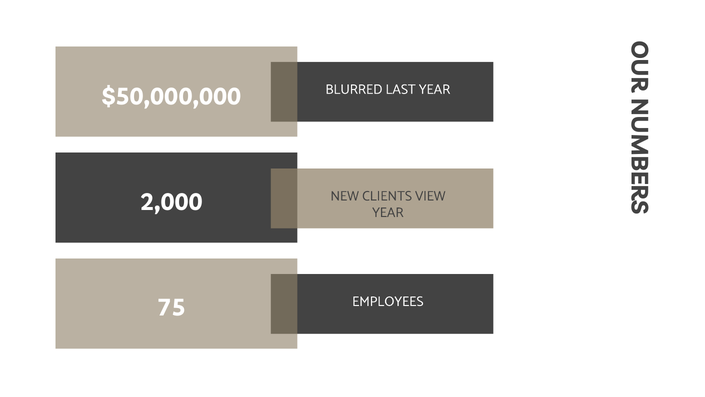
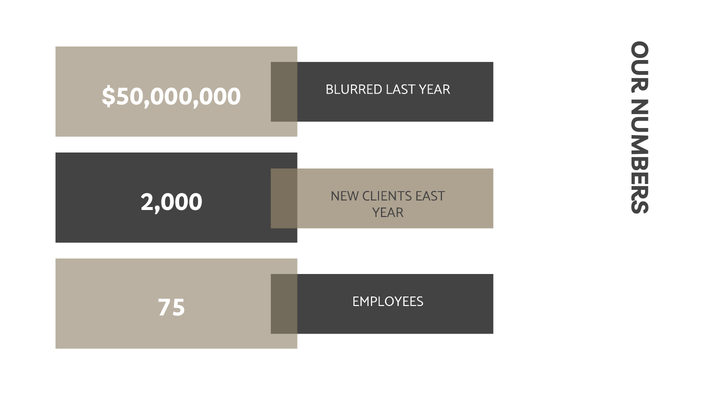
VIEW: VIEW -> EAST (430, 196)
